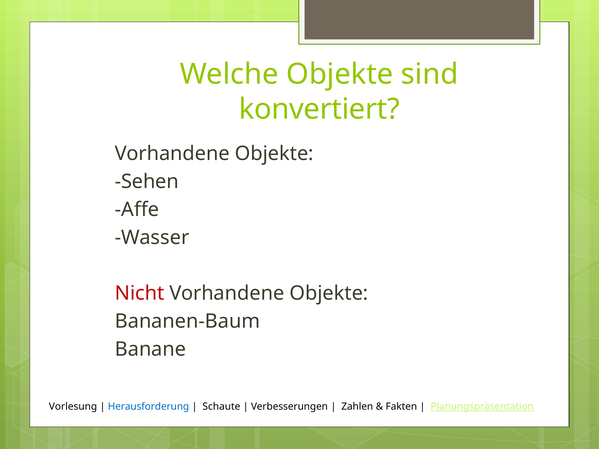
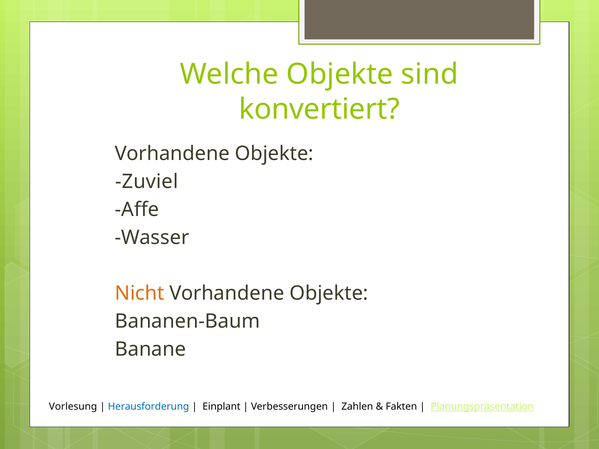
Sehen: Sehen -> Zuviel (147, 182)
Nicht colour: red -> orange (140, 293)
Schaute: Schaute -> Einplant (221, 407)
